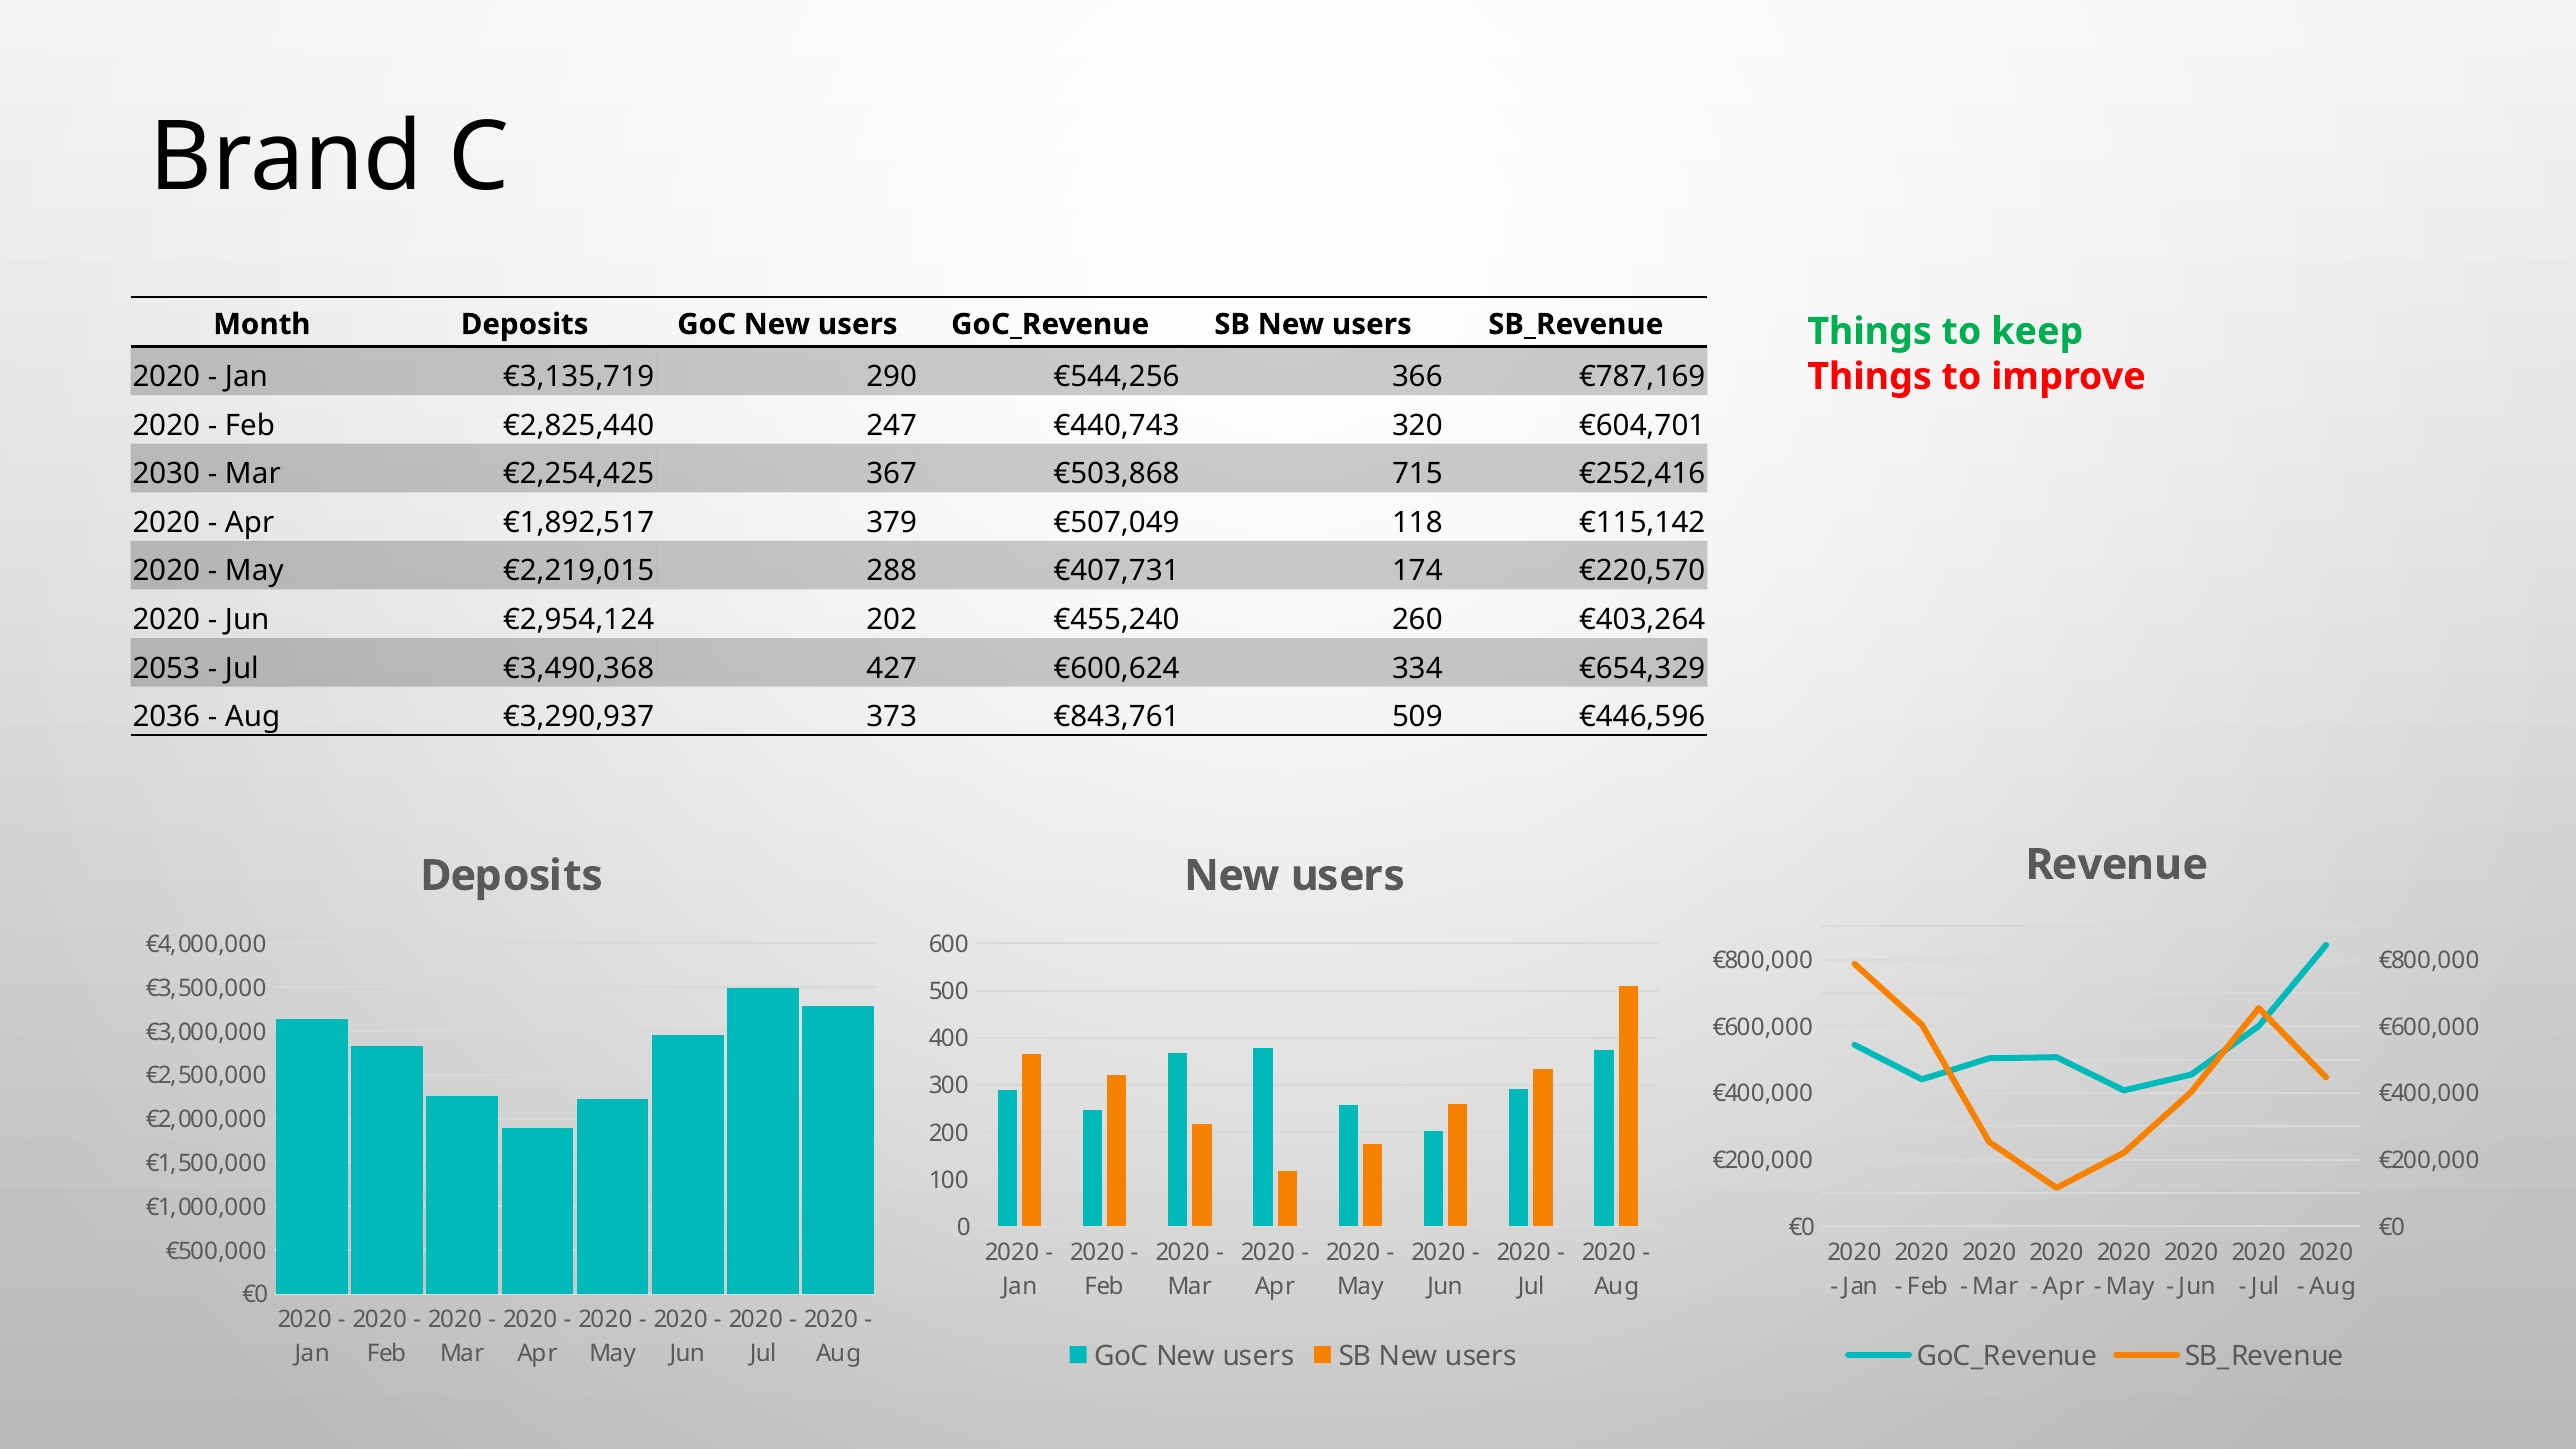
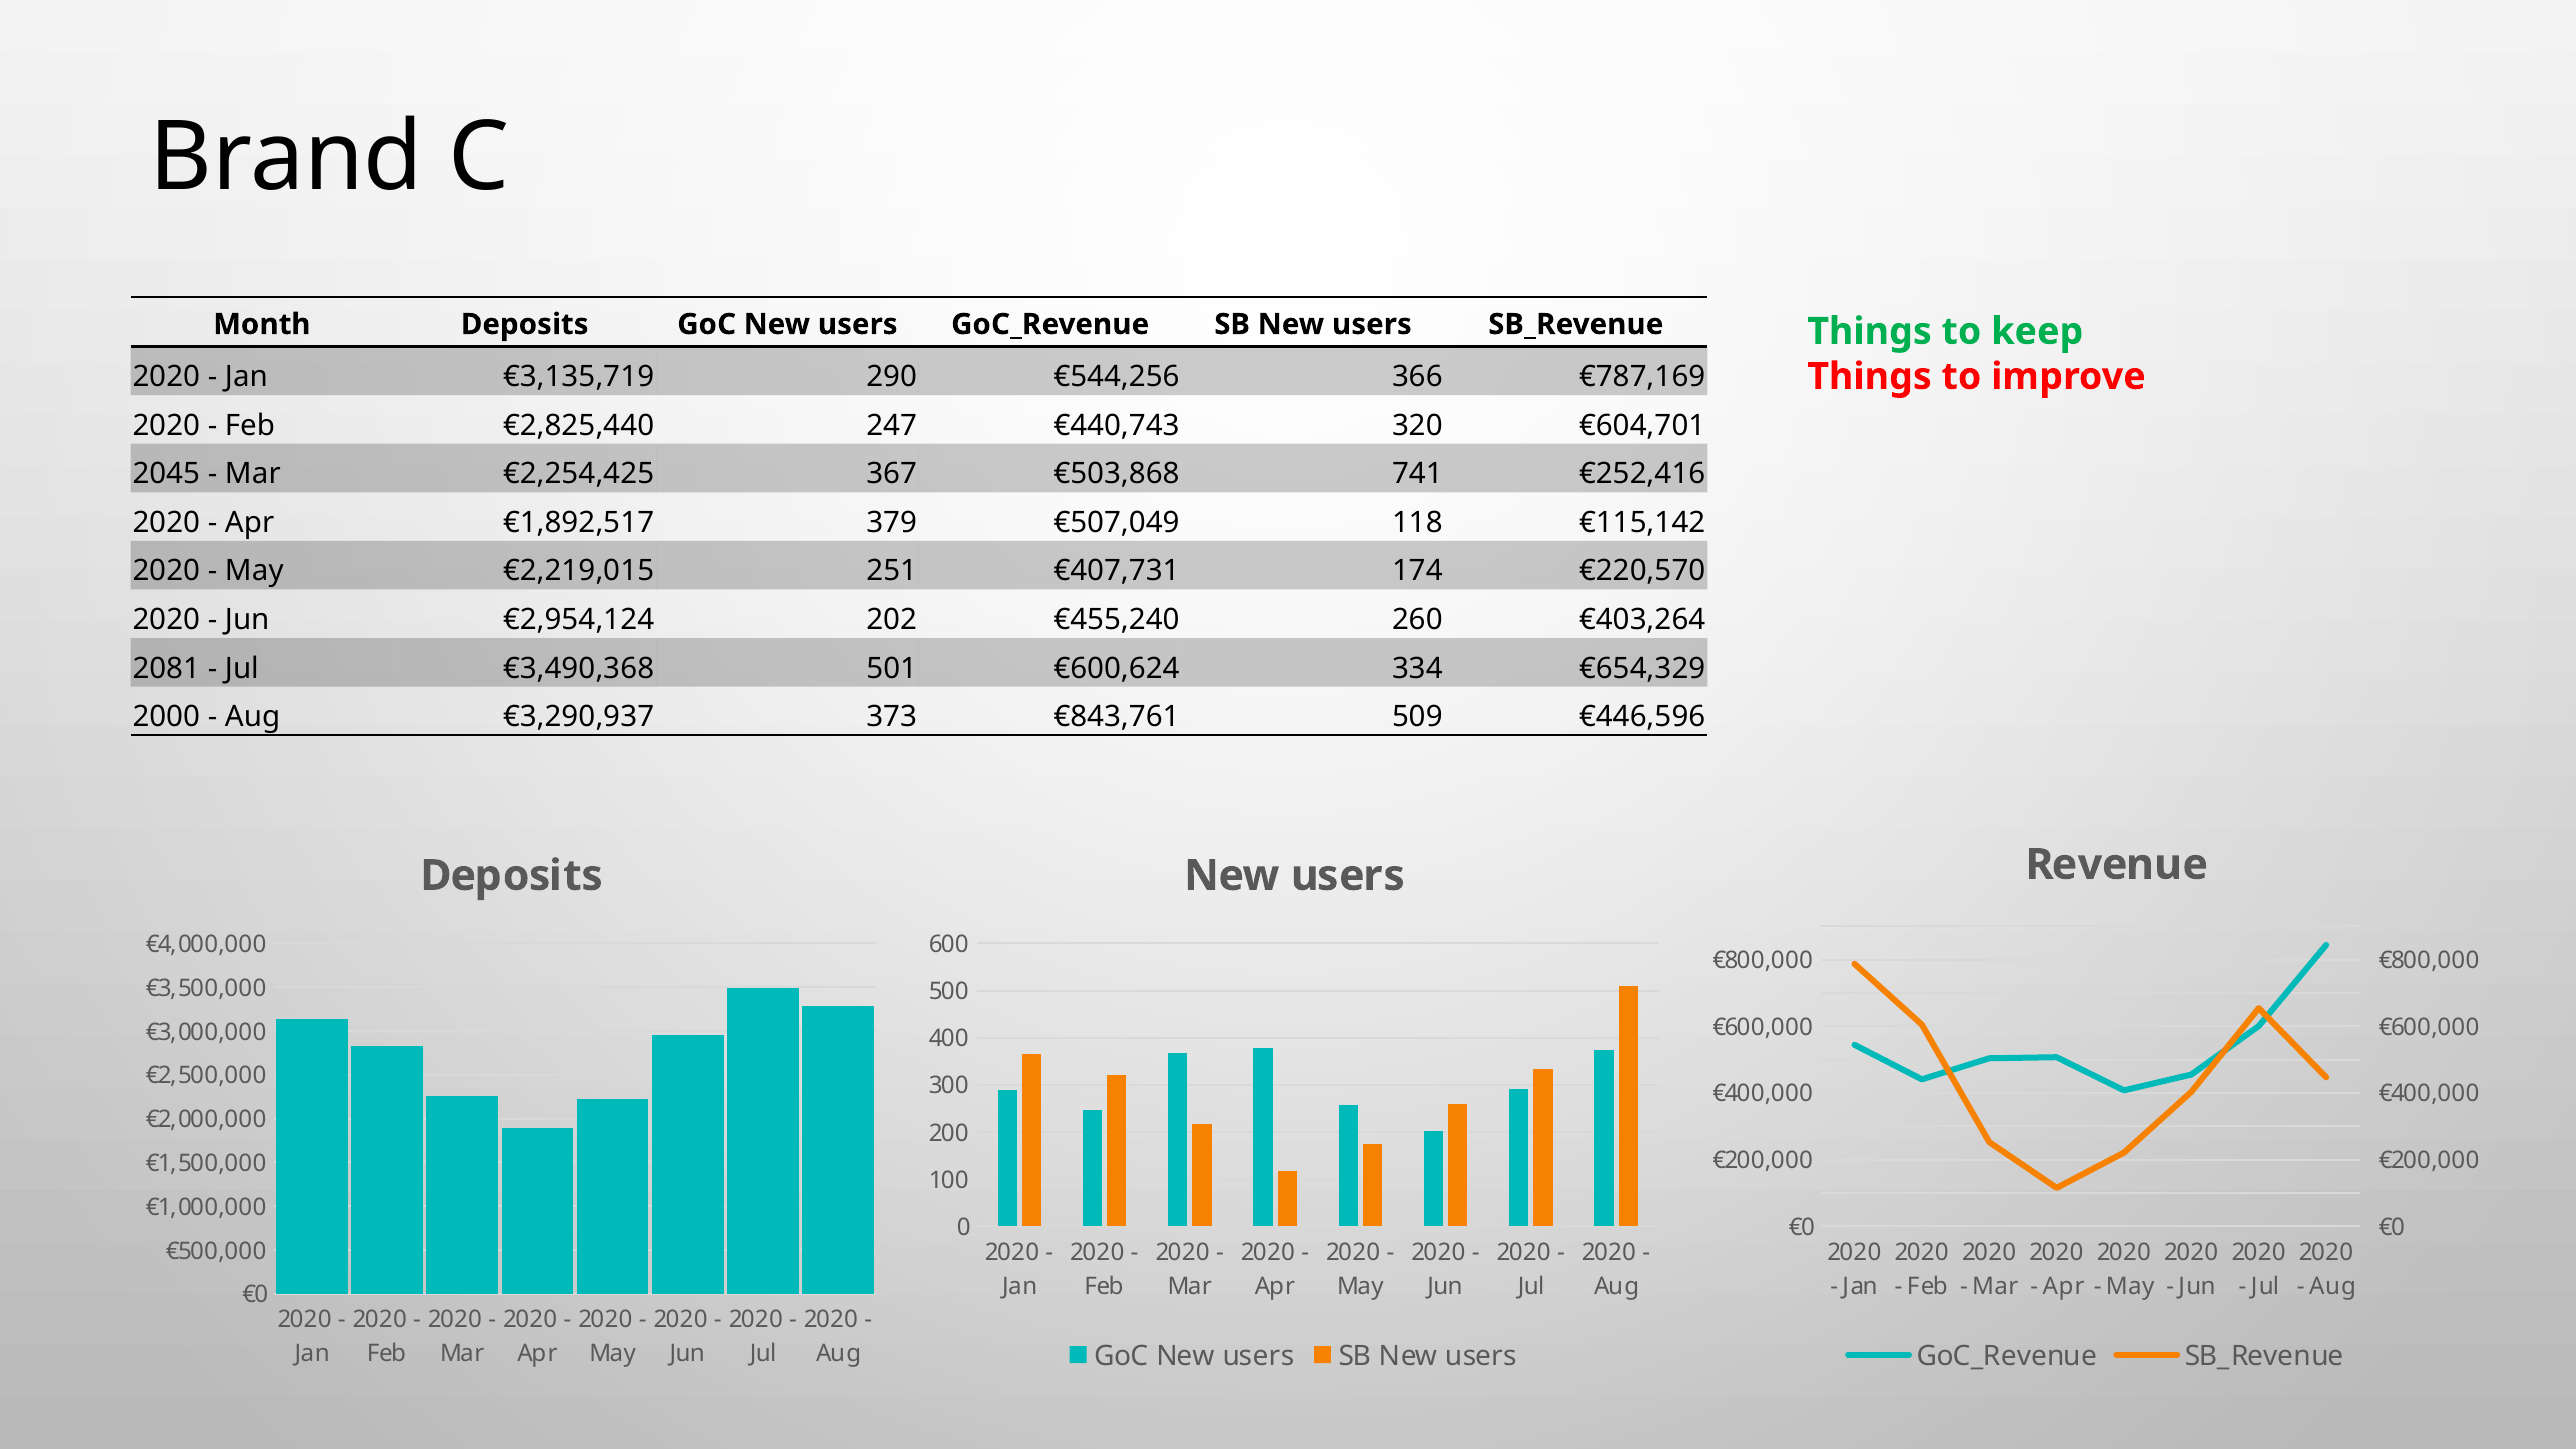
2030: 2030 -> 2045 (166, 474)
715: 715 -> 741 (1417, 474)
288: 288 -> 251 (892, 571)
2053: 2053 -> 2081 (166, 668)
427: 427 -> 501 (892, 668)
2036: 2036 -> 2000 (166, 717)
